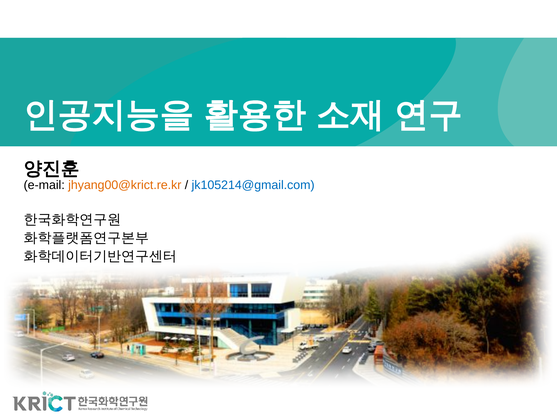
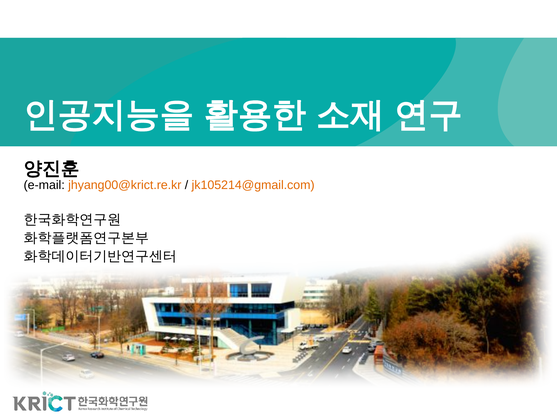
jk105214@gmail.com colour: blue -> orange (253, 186)
